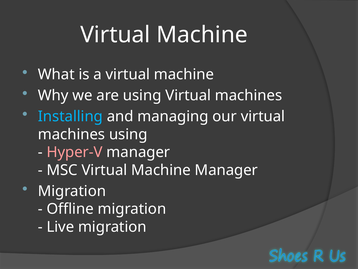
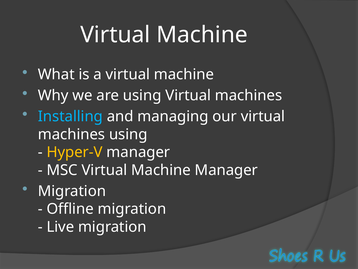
Hyper-V colour: pink -> yellow (75, 152)
